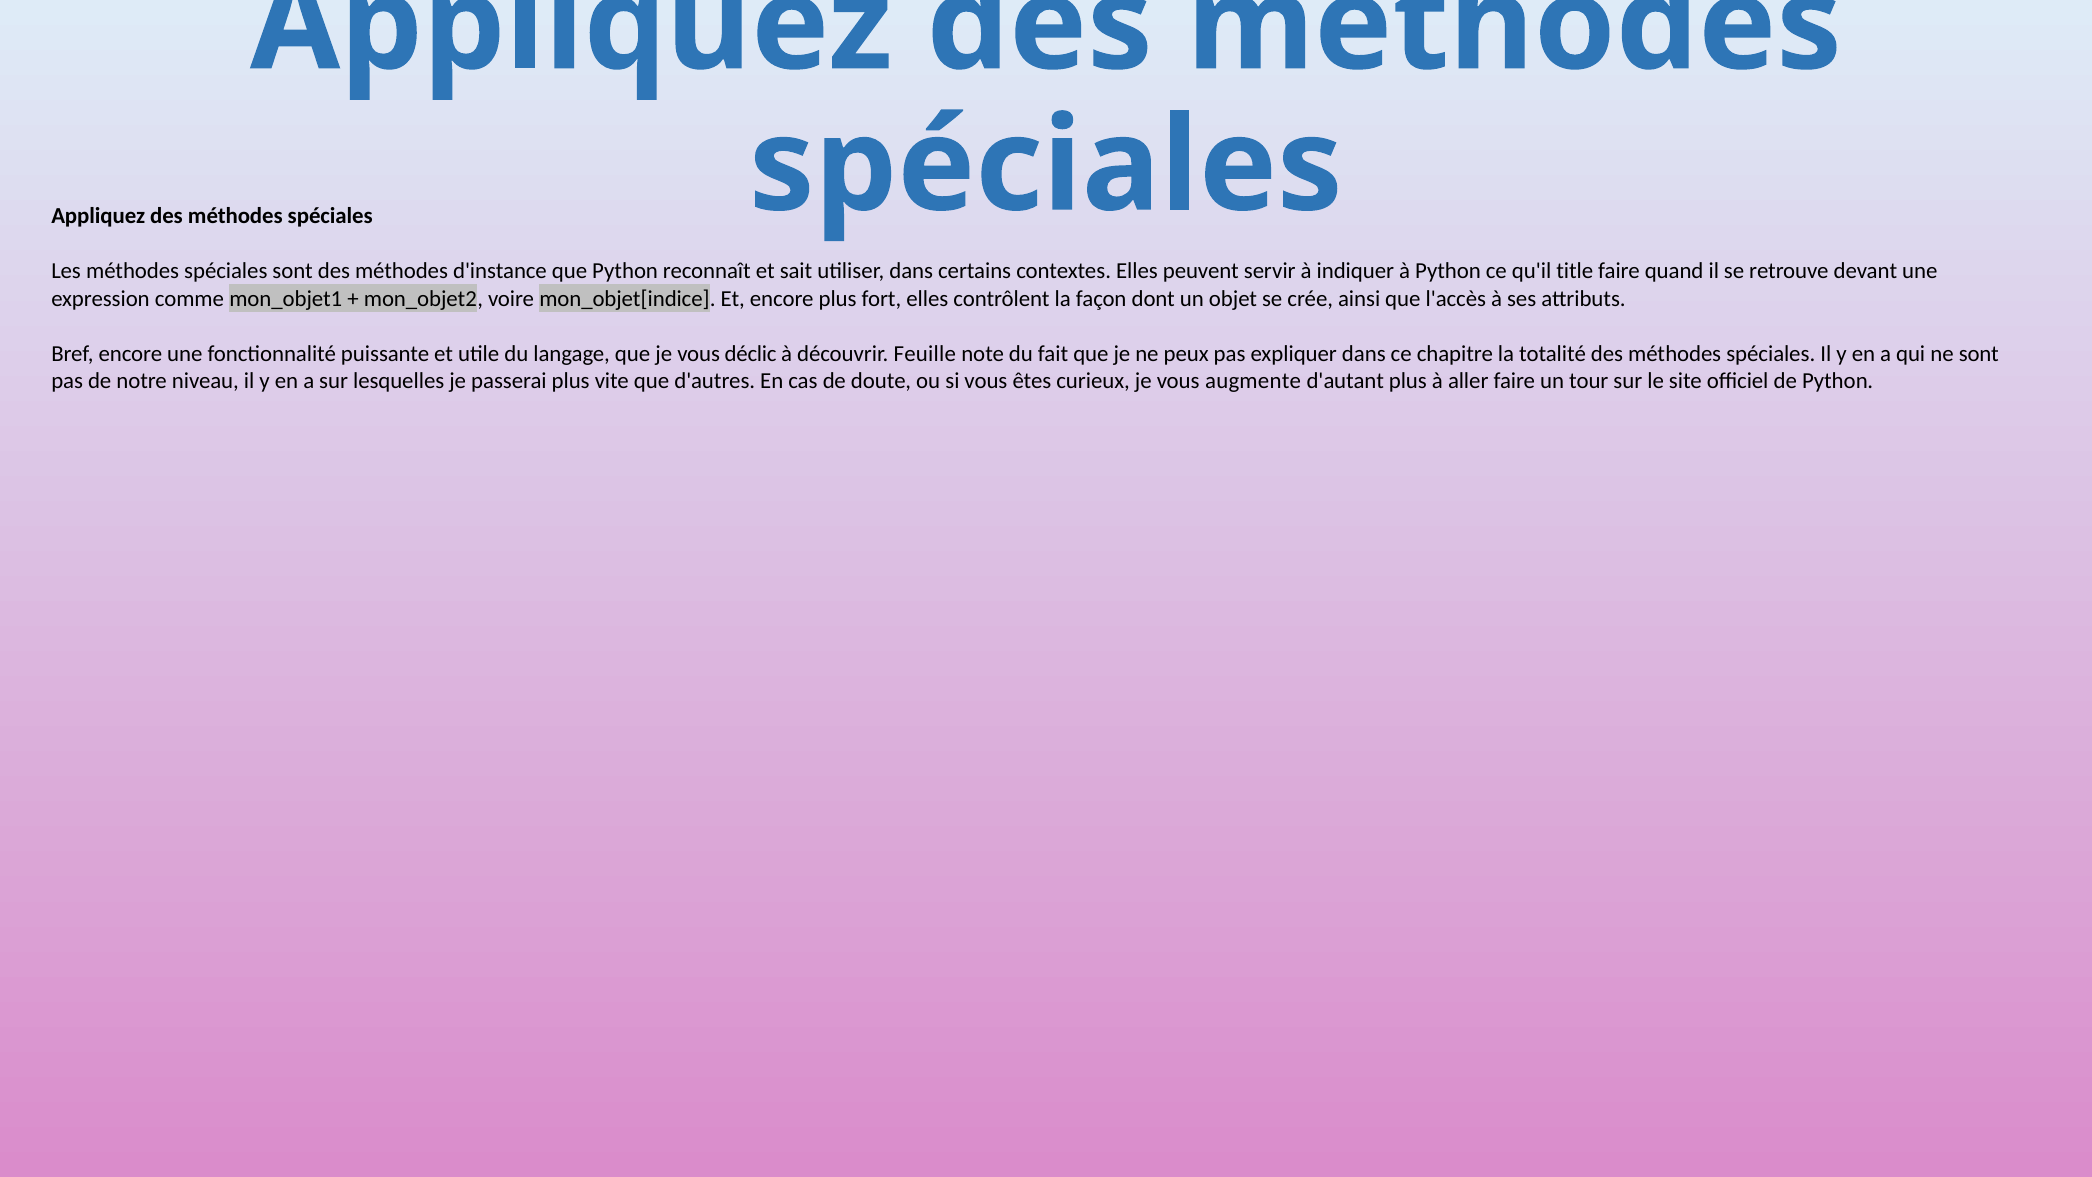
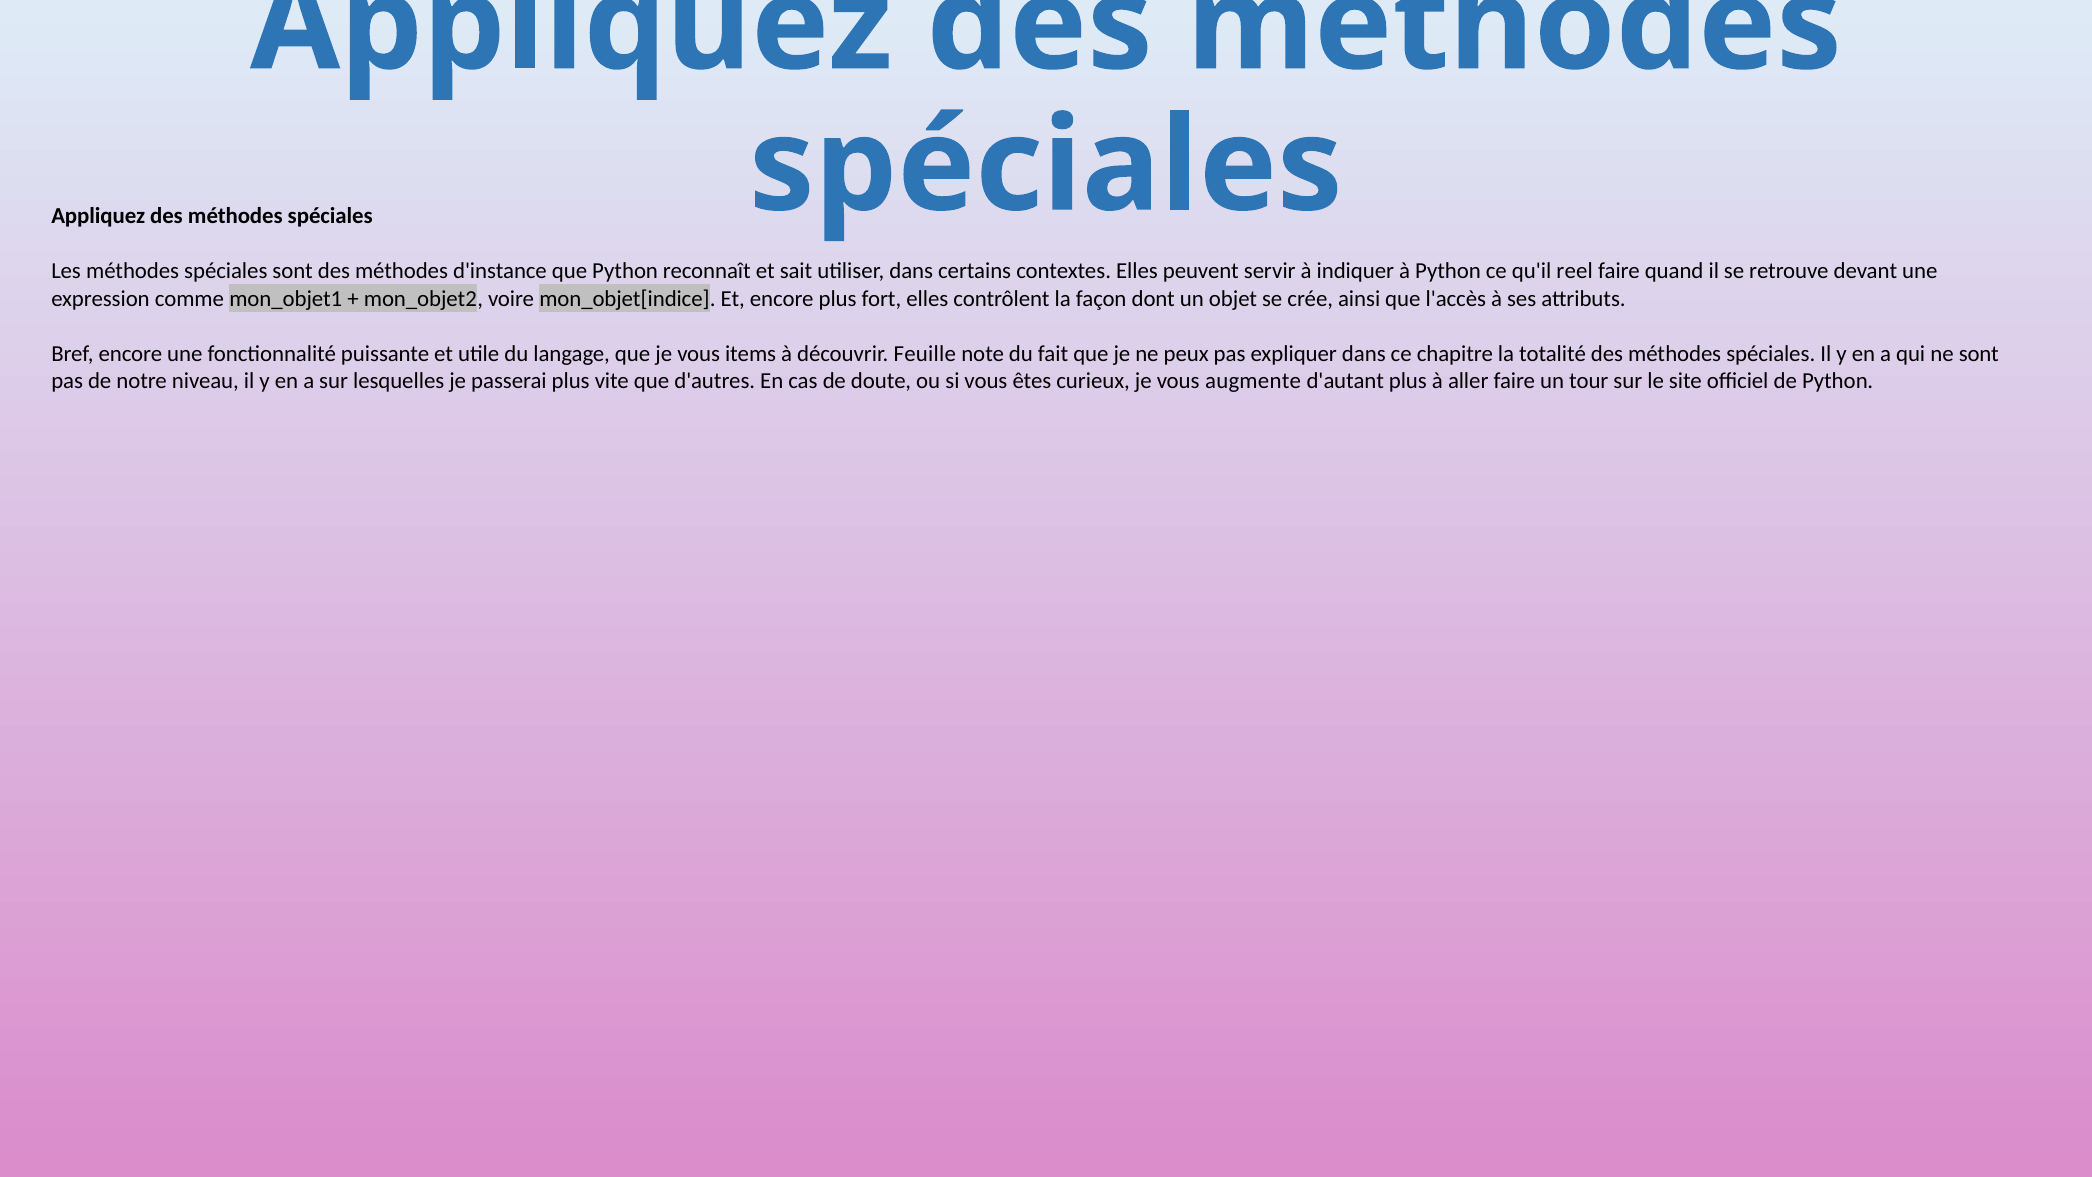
title: title -> reel (1575, 271)
déclic: déclic -> items (751, 353)
